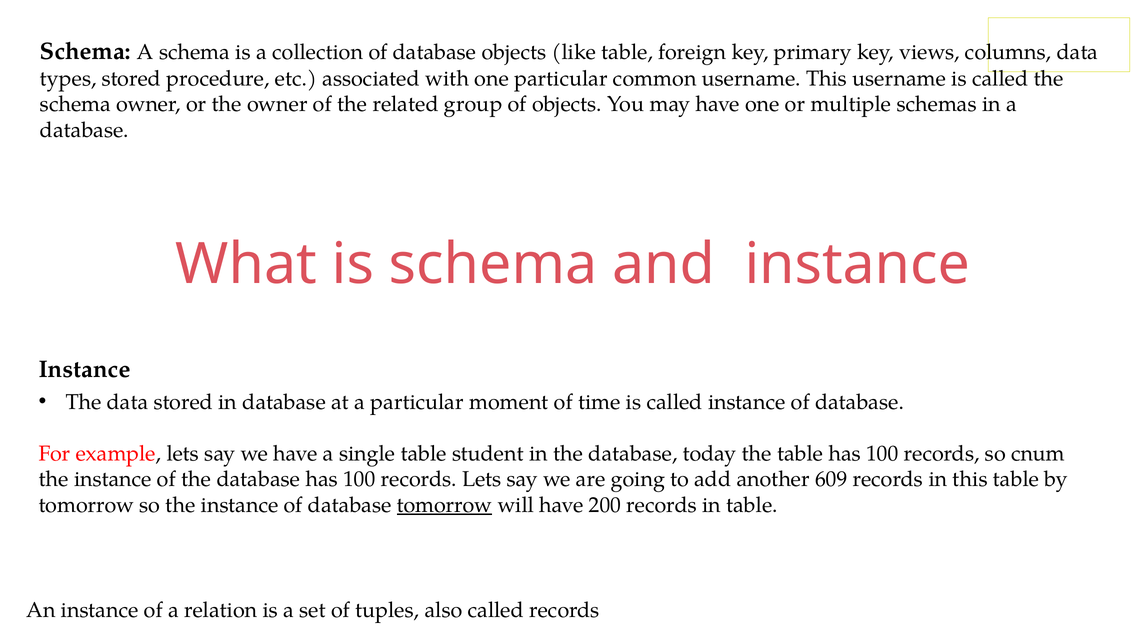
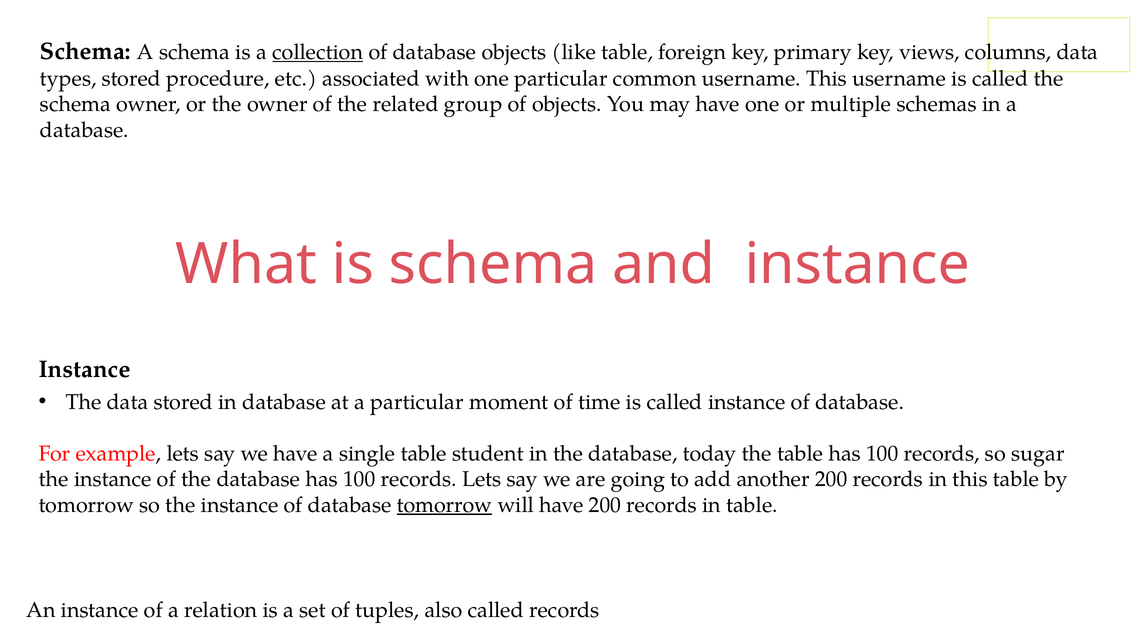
collection underline: none -> present (318, 52)
cnum: cnum -> sugar (1038, 454)
another 609: 609 -> 200 (831, 480)
